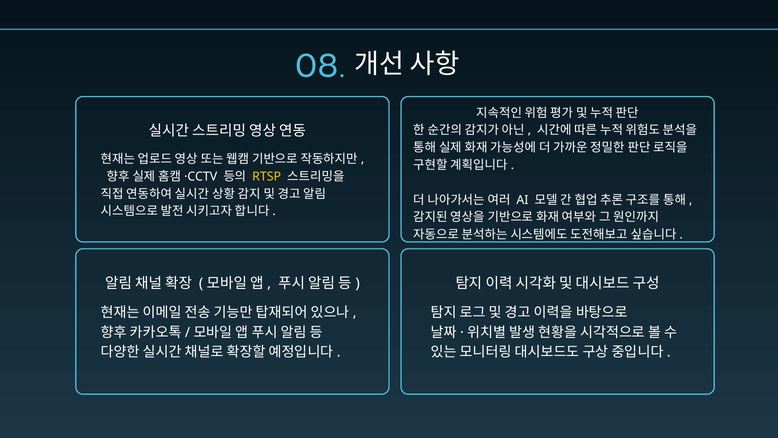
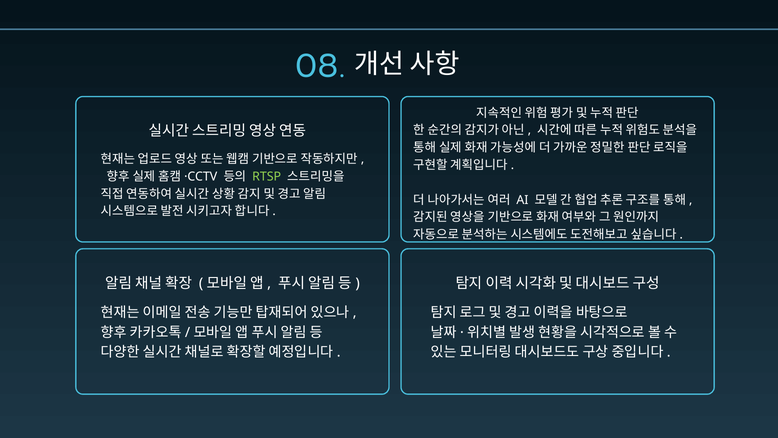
RTSP colour: yellow -> light green (267, 176)
